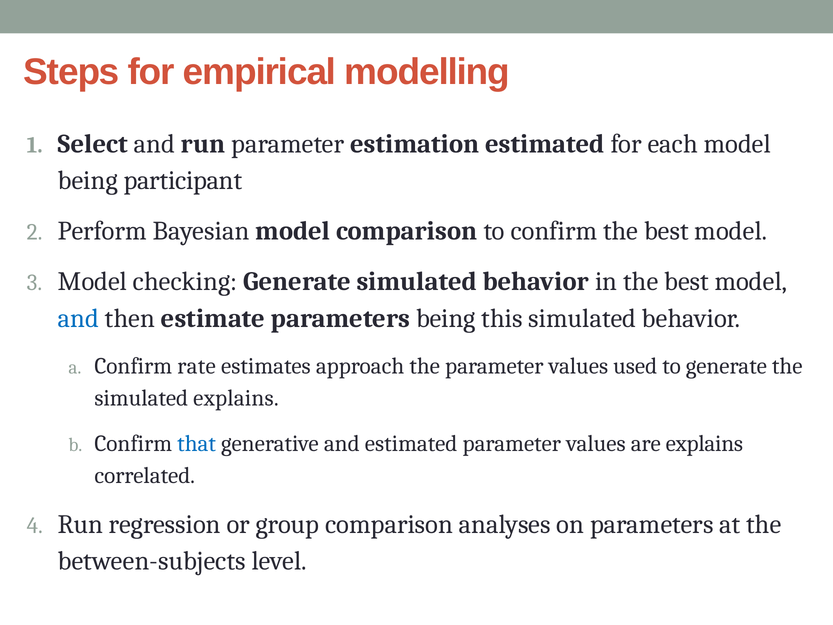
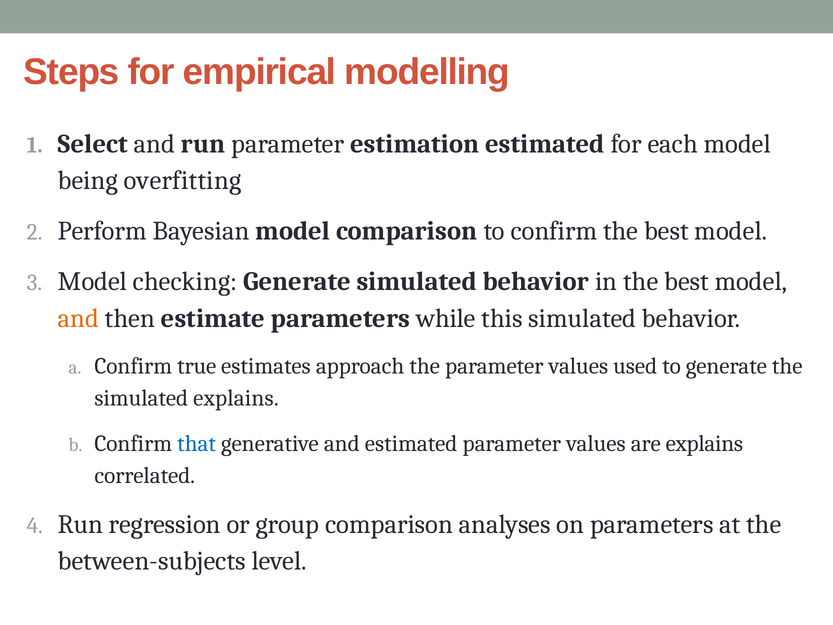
participant: participant -> overfitting (183, 180)
and colour: blue -> orange (79, 318)
parameters being: being -> while (446, 318)
rate: rate -> true (197, 366)
